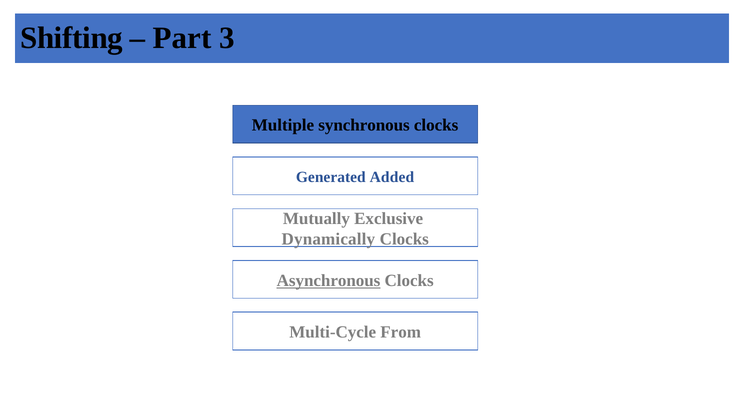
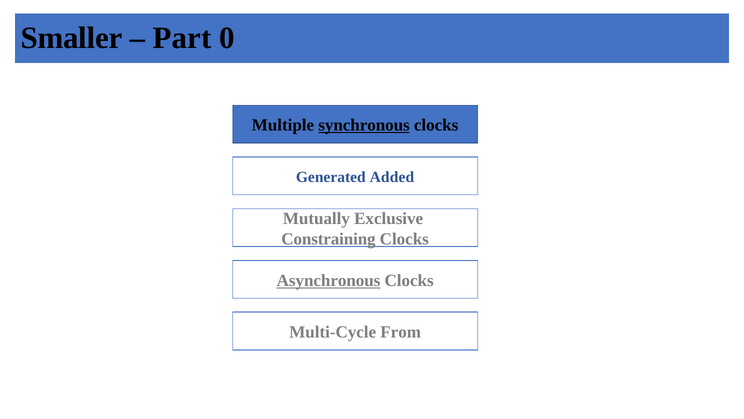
Shifting: Shifting -> Smaller (72, 38)
3: 3 -> 0 (227, 38)
synchronous underline: none -> present (364, 125)
Dynamically: Dynamically -> Constraining (328, 239)
